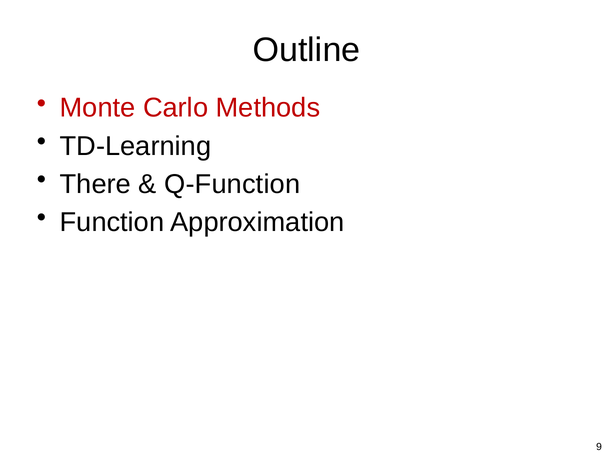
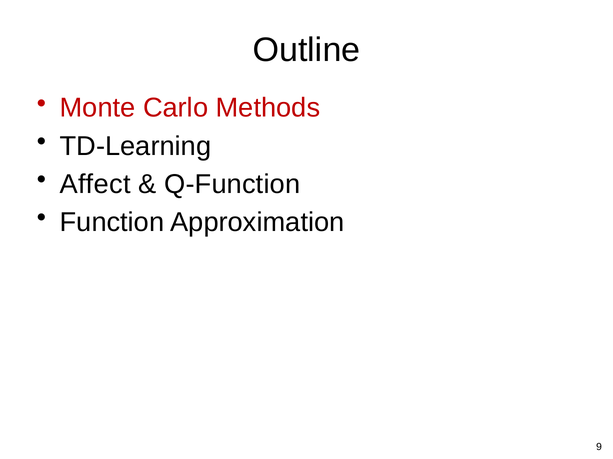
There: There -> Affect (95, 184)
